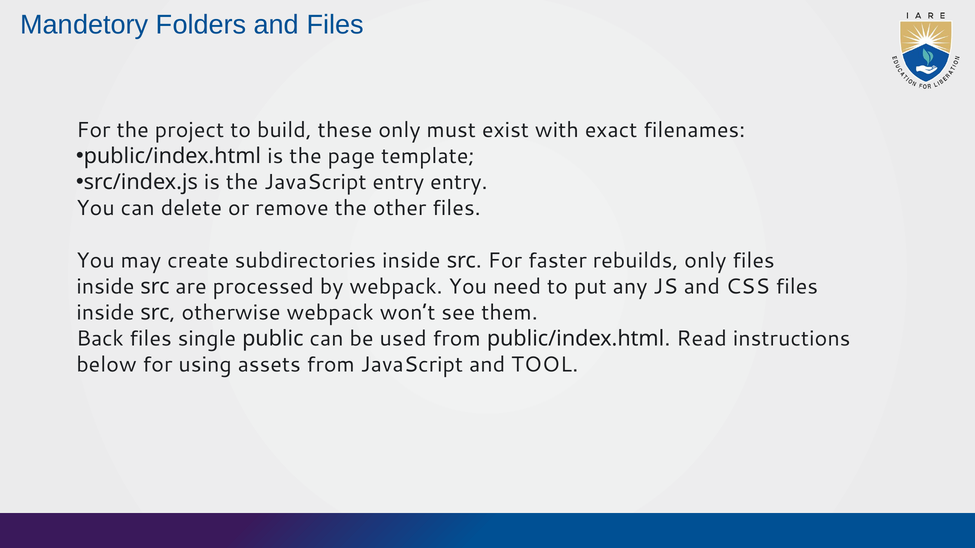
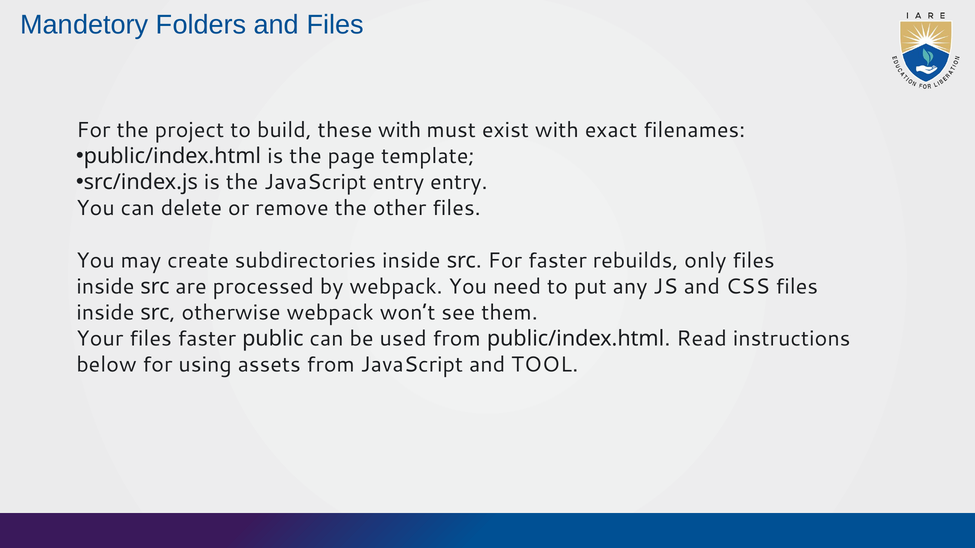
these only: only -> with (400, 130)
Back: Back -> Your (100, 339)
files single: single -> faster (207, 339)
